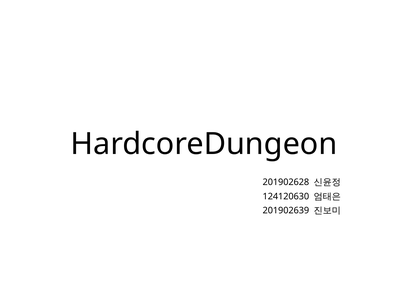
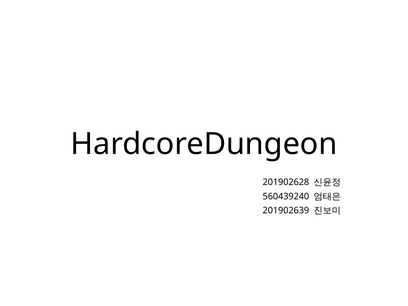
124120630: 124120630 -> 560439240 (286, 196)
